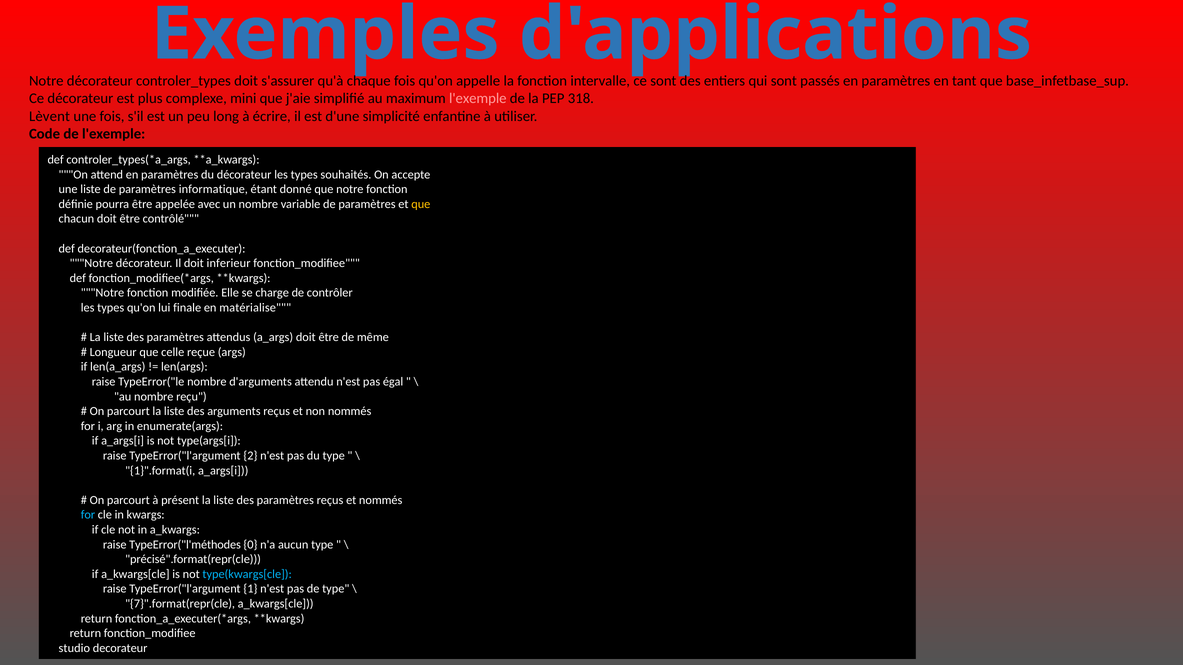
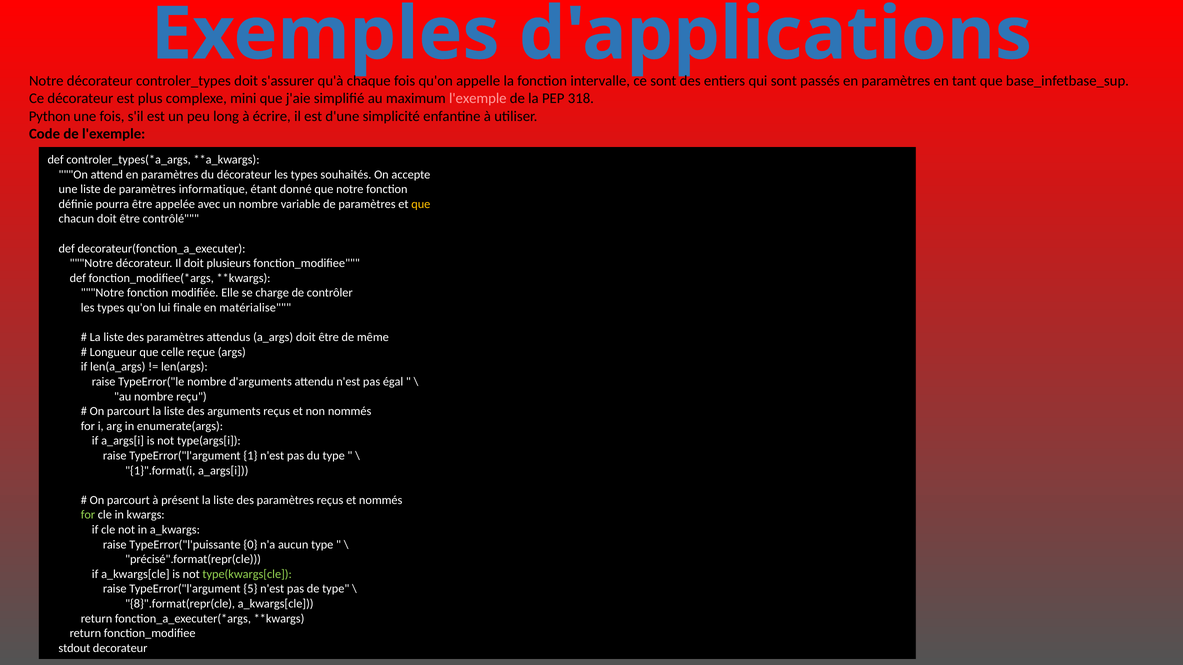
Lèvent: Lèvent -> Python (50, 116)
inferieur: inferieur -> plusieurs (229, 263)
2: 2 -> 1 (250, 456)
for colour: light blue -> light green (88, 515)
TypeError("l'méthodes: TypeError("l'méthodes -> TypeError("l'puissante (185, 545)
type(kwargs[cle colour: light blue -> light green (247, 574)
1: 1 -> 5 (250, 589)
7}".format(repr(cle: 7}".format(repr(cle -> 8}".format(repr(cle (180, 604)
studio: studio -> stdout (74, 649)
